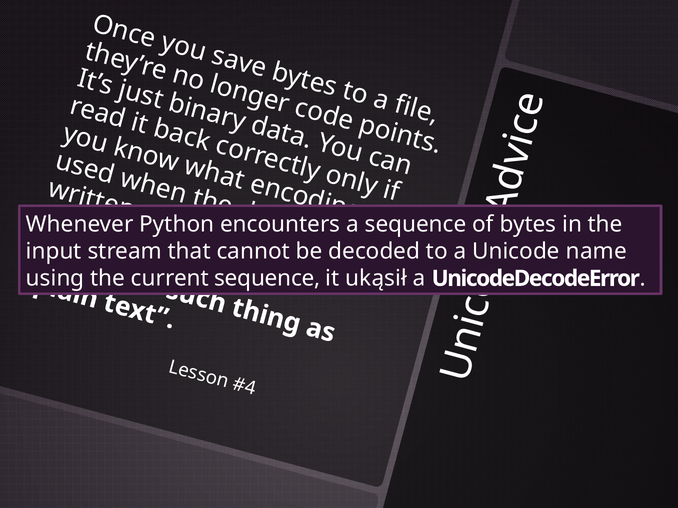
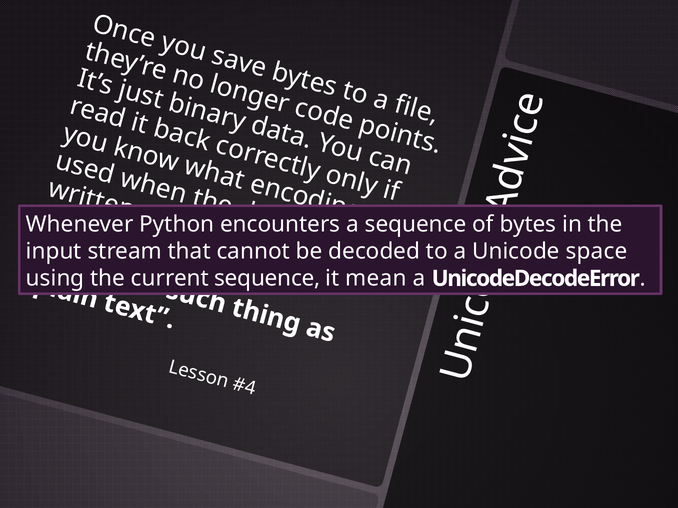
name: name -> space (596, 252)
ukąsił: ukąsił -> mean (376, 279)
